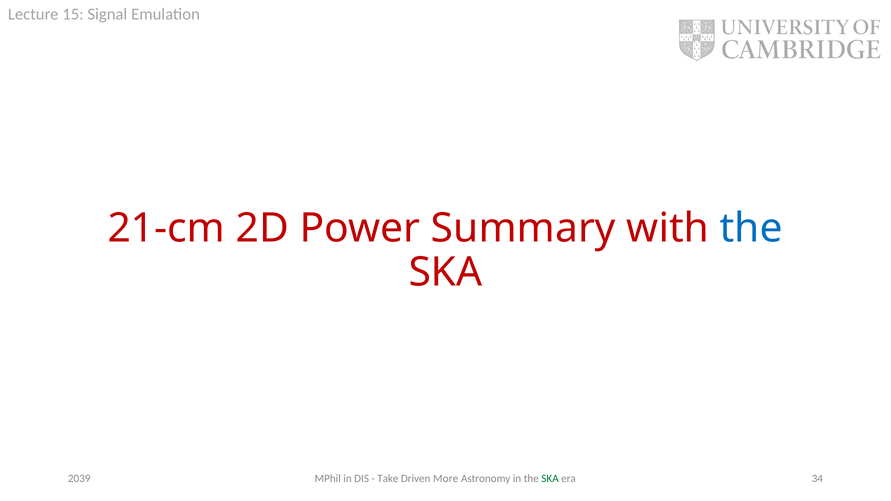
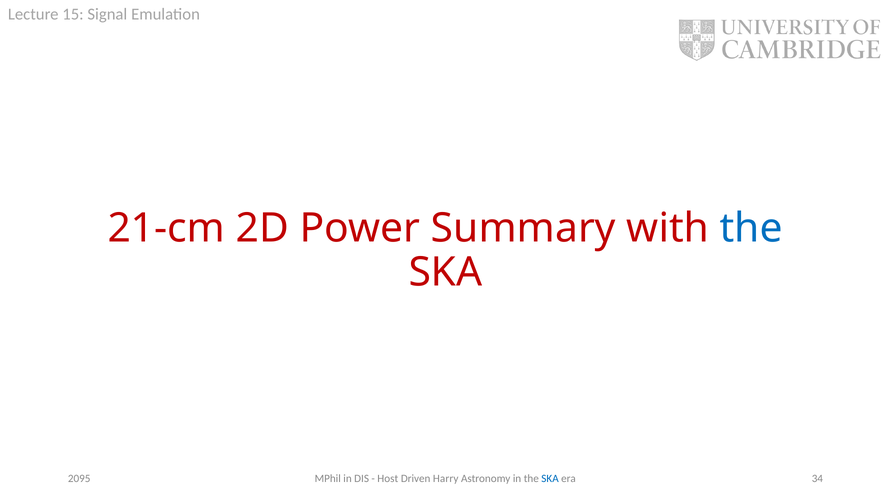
Take: Take -> Host (388, 479)
More: More -> Harry (446, 479)
SKA colour: green -> blue (550, 479)
2039: 2039 -> 2095 (79, 479)
